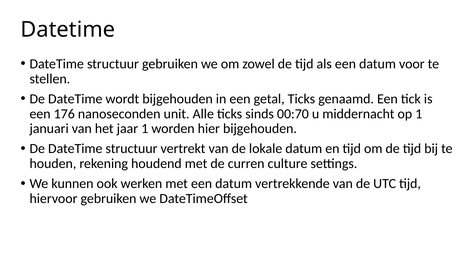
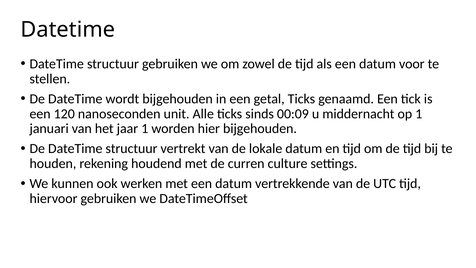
176: 176 -> 120 (64, 114)
00:70: 00:70 -> 00:09 (293, 114)
